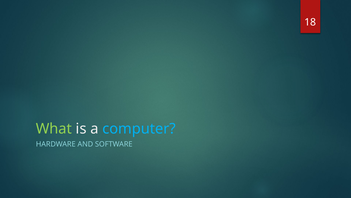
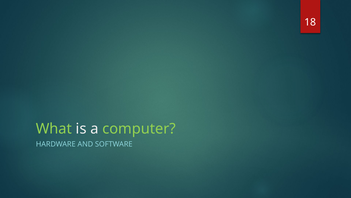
computer colour: light blue -> light green (139, 128)
